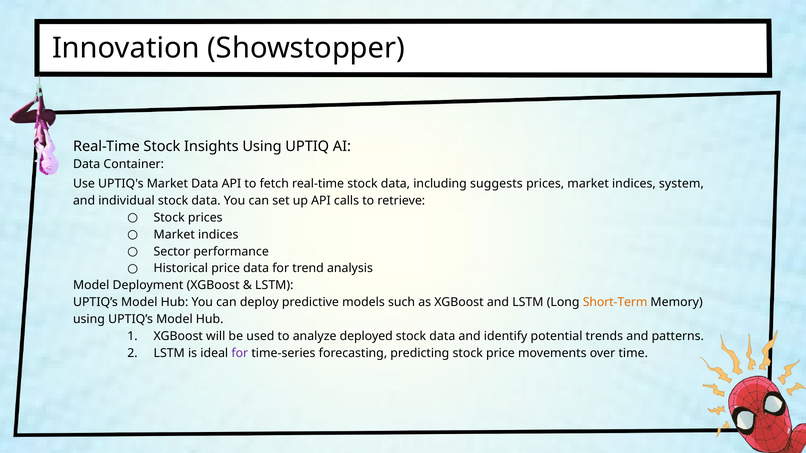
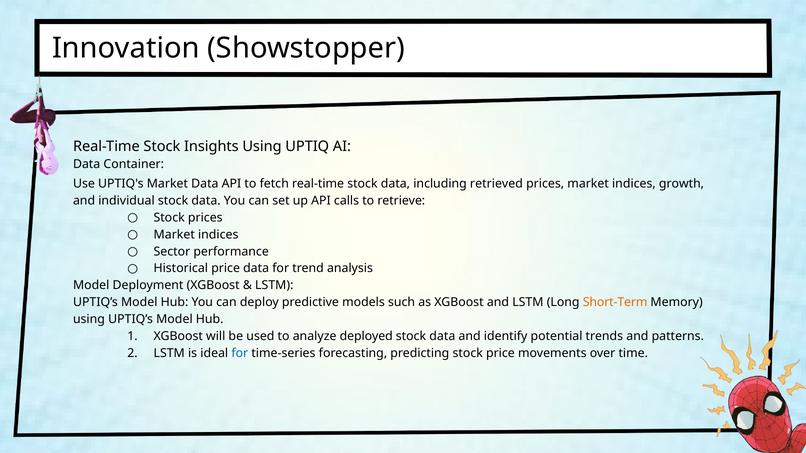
suggests: suggests -> retrieved (496, 184)
system: system -> growth (682, 184)
for colour: purple -> blue (240, 354)
